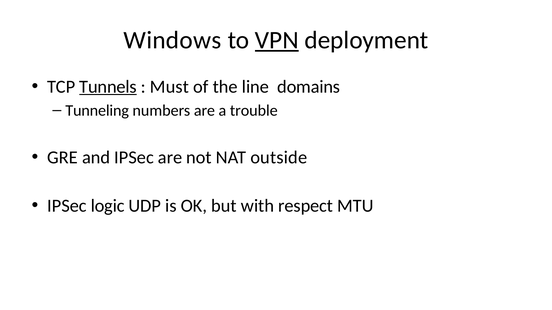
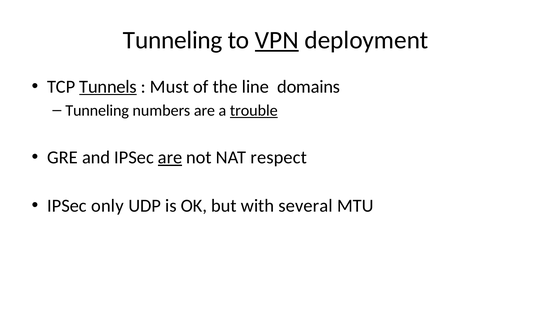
Windows: Windows -> Tunneling (173, 40)
trouble underline: none -> present (254, 111)
are underline: none -> present (170, 158)
outside: outside -> respect (279, 158)
logic: logic -> only (107, 206)
respect: respect -> several (306, 206)
